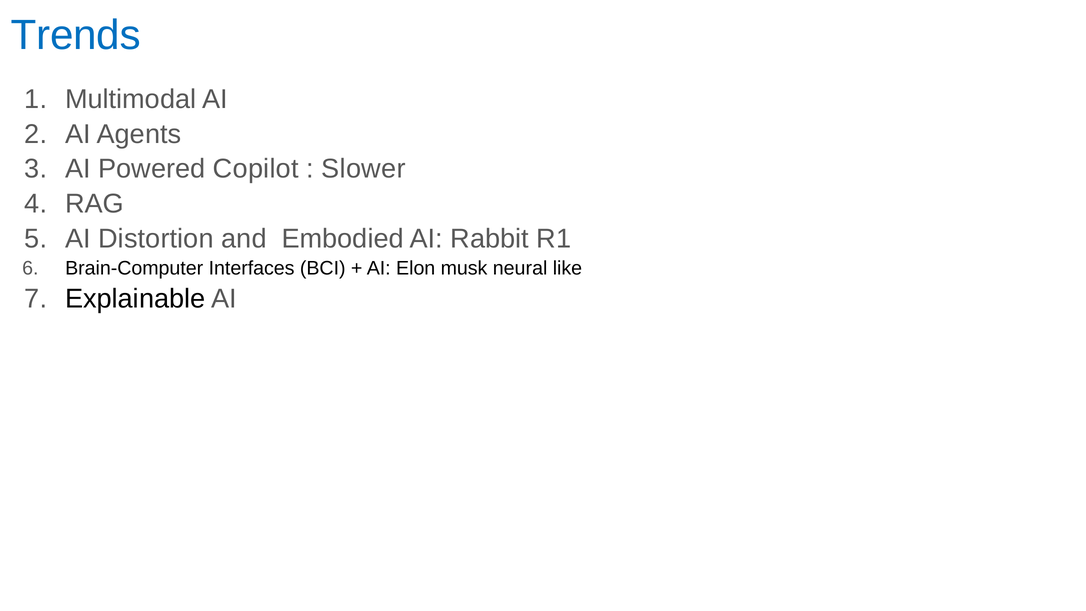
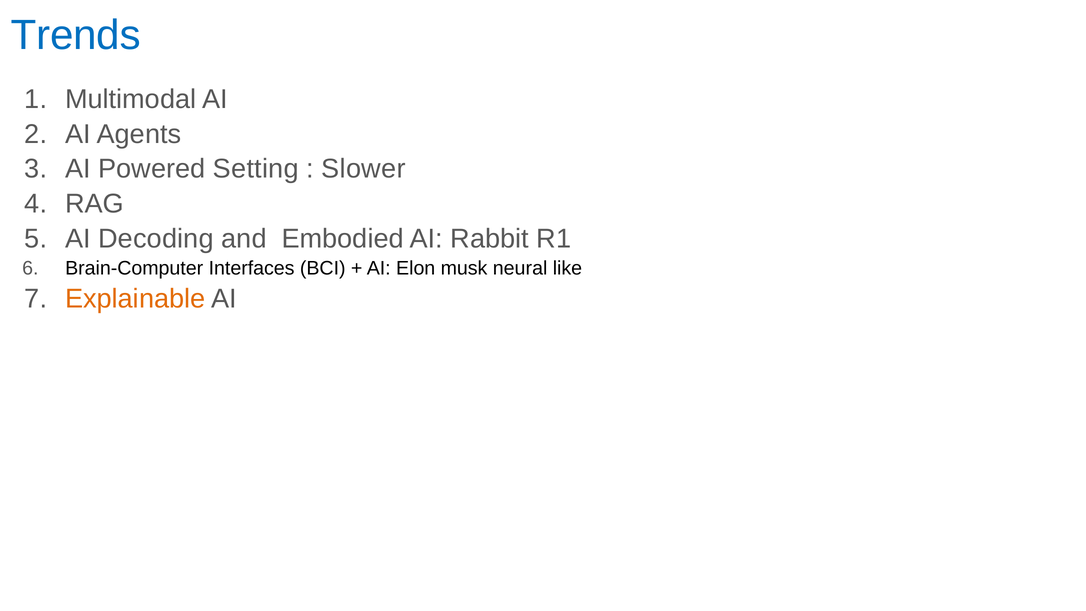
Copilot: Copilot -> Setting (256, 169)
Distortion: Distortion -> Decoding (156, 239)
Explainable colour: black -> orange (135, 299)
